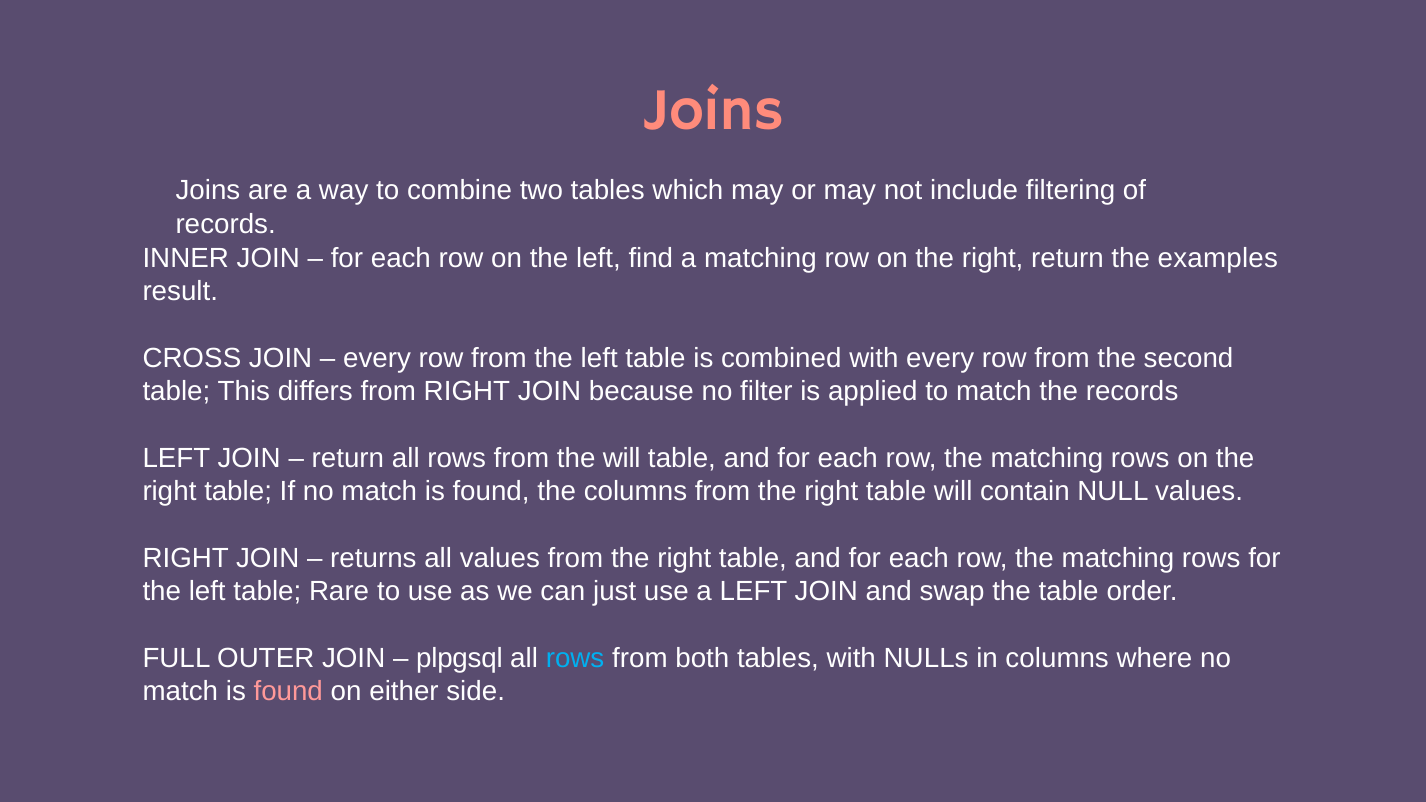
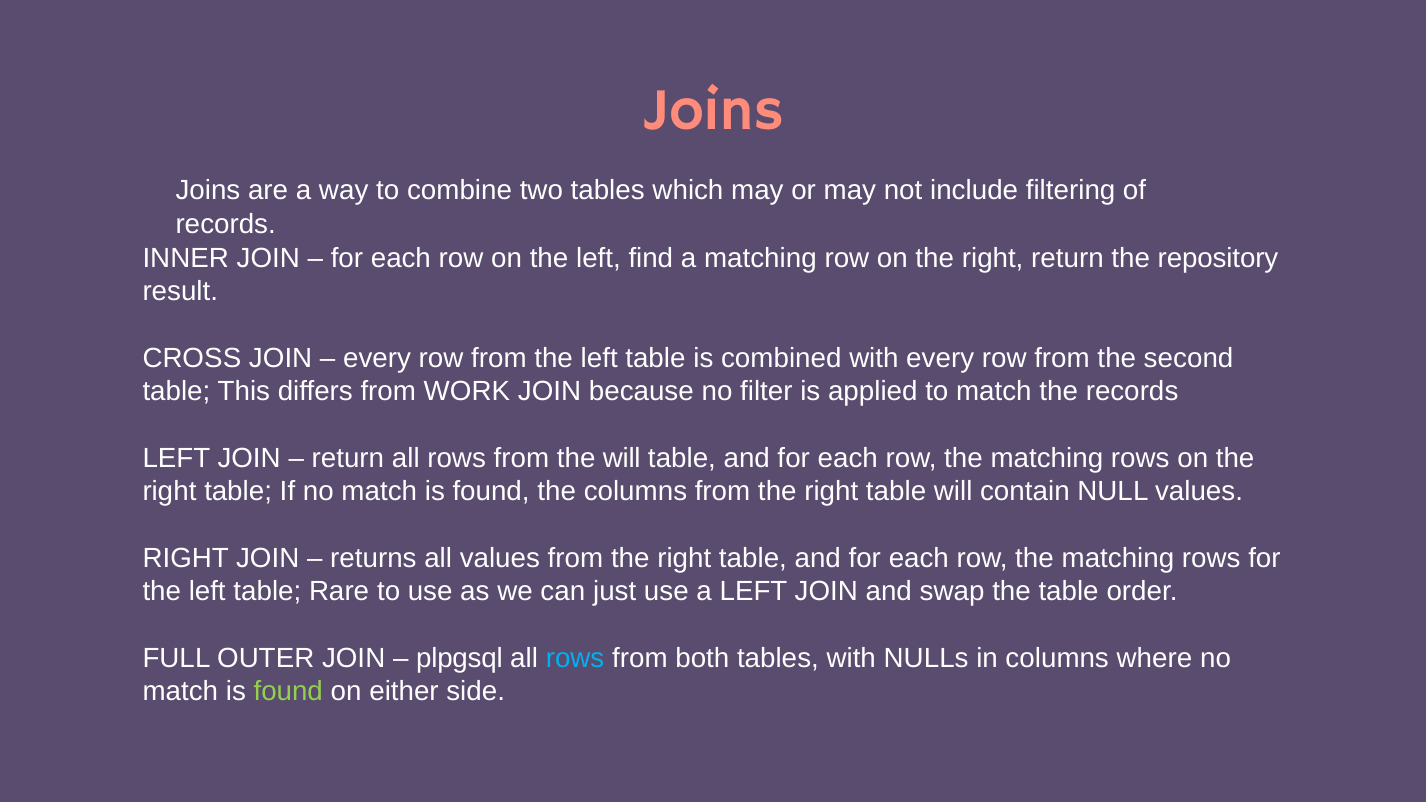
examples: examples -> repository (1218, 259)
from RIGHT: RIGHT -> WORK (467, 392)
found colour: pink -> light green (288, 691)
